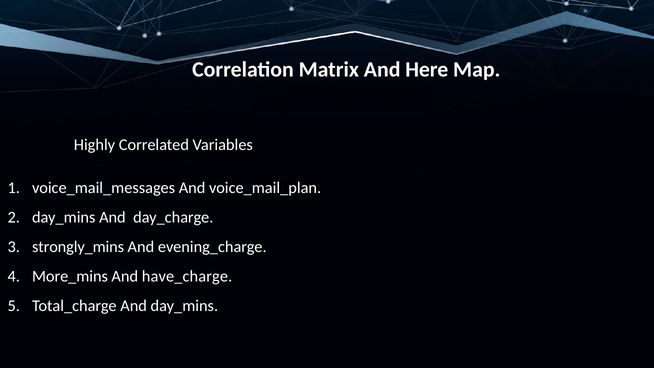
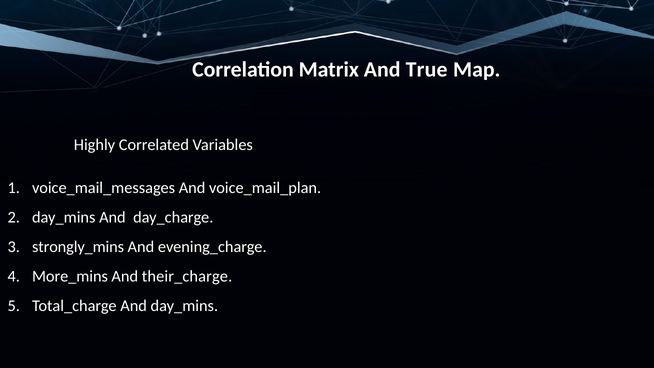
Here: Here -> True (427, 70)
have_charge: have_charge -> their_charge (187, 276)
